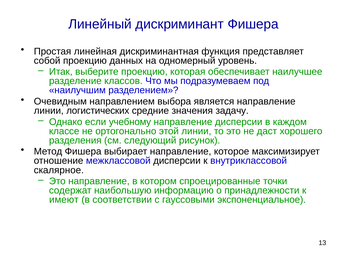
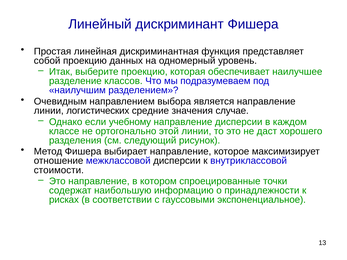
задачу: задачу -> случае (232, 111)
скалярное: скалярное -> стоимости (59, 170)
имеют: имеют -> рисках (64, 200)
